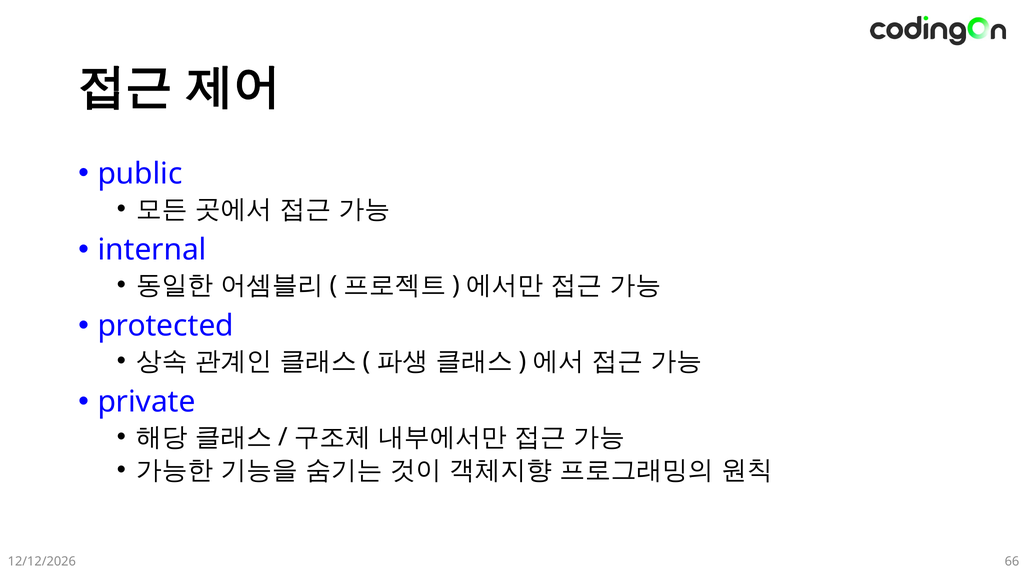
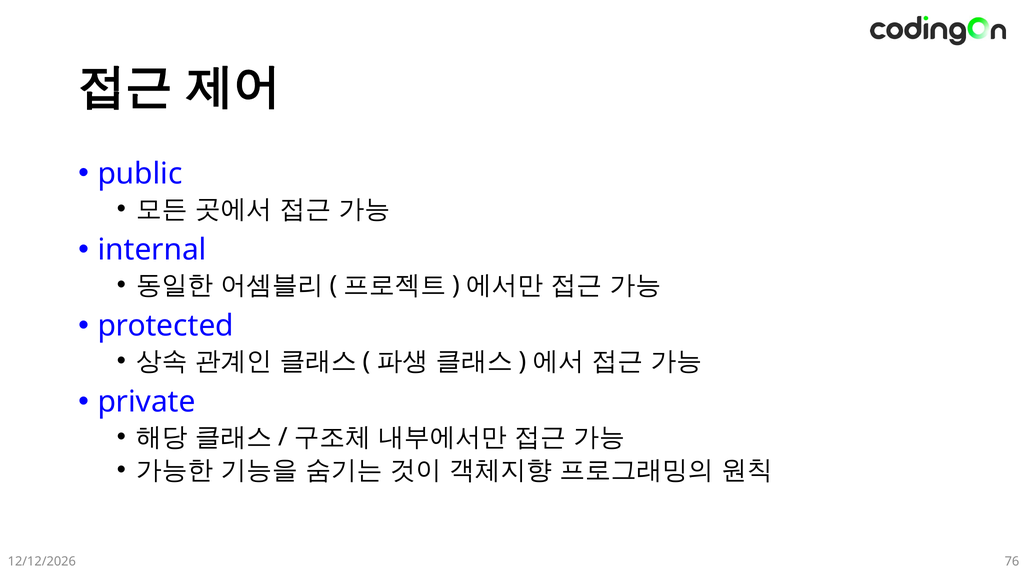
66: 66 -> 76 (1012, 561)
